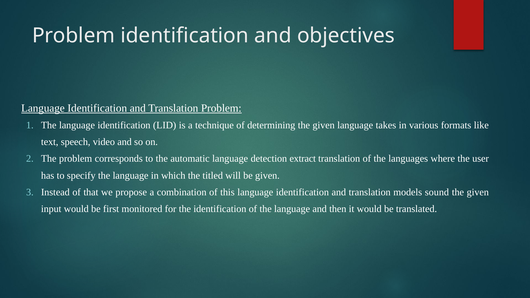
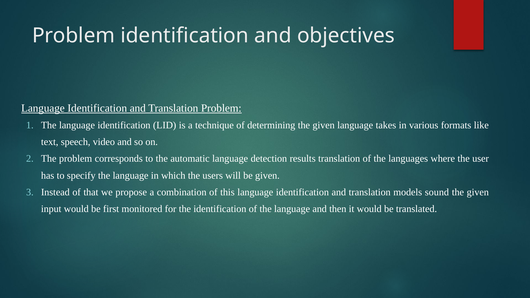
extract: extract -> results (303, 159)
titled: titled -> users (213, 175)
